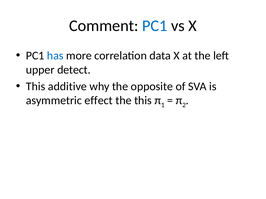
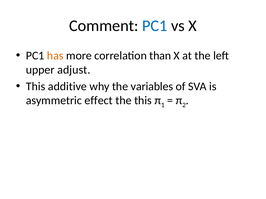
has colour: blue -> orange (55, 56)
data: data -> than (160, 56)
detect: detect -> adjust (74, 70)
opposite: opposite -> variables (152, 87)
